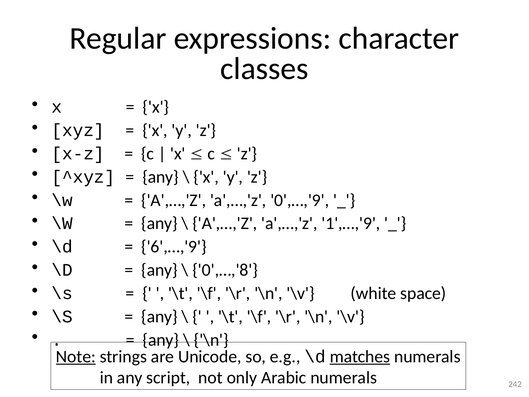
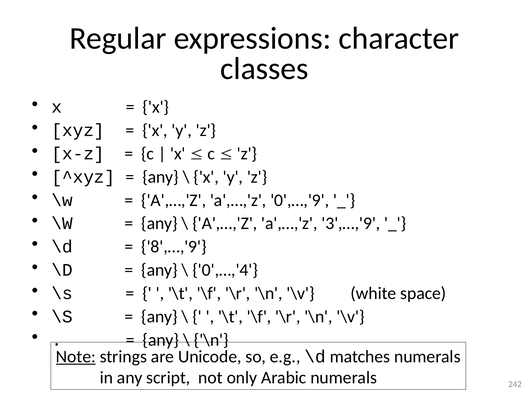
1',…,'9: 1',…,'9 -> 3',…,'9 (351, 223)
6',…,'9: 6',…,'9 -> 8',…,'9 (174, 247)
0',…,'8: 0',…,'8 -> 0',…,'4 (225, 270)
matches underline: present -> none (360, 356)
